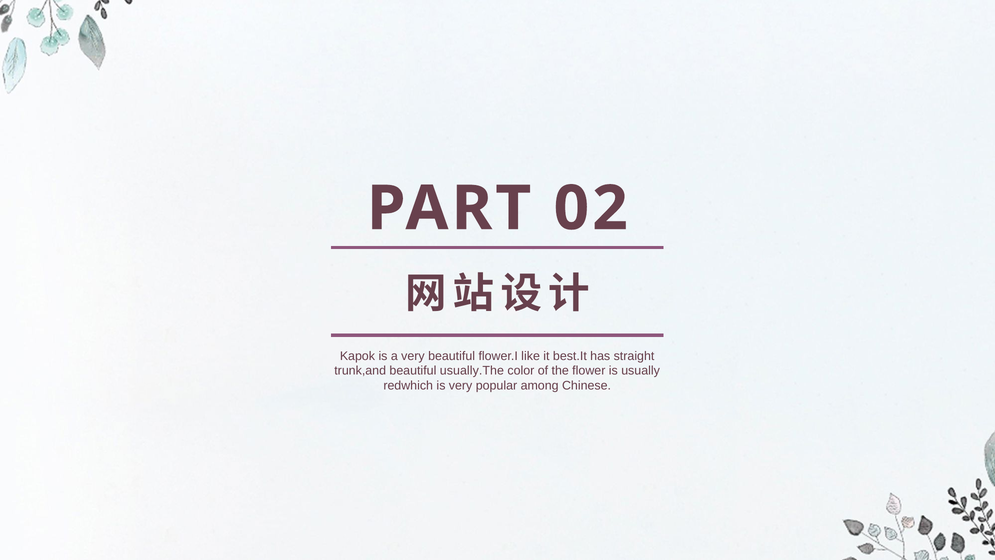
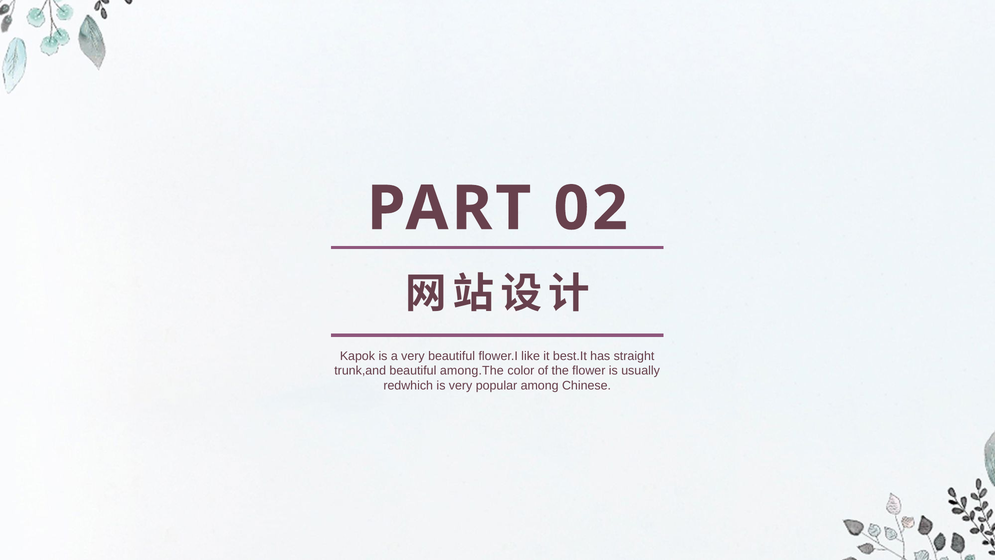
usually.The: usually.The -> among.The (472, 371)
